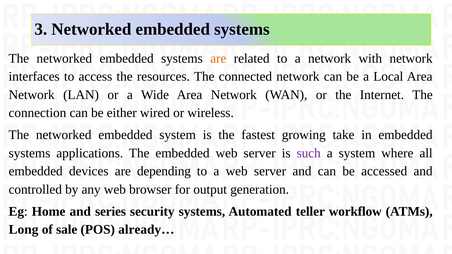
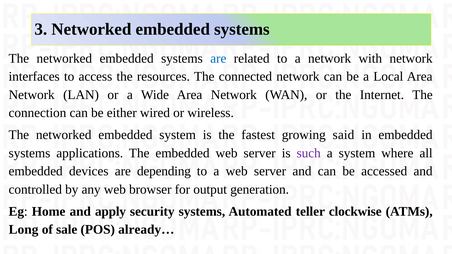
are colour: orange -> blue (218, 58)
take: take -> said (343, 135)
series: series -> apply (110, 212)
workflow: workflow -> clockwise (355, 212)
